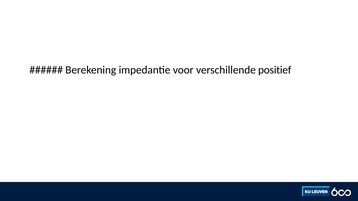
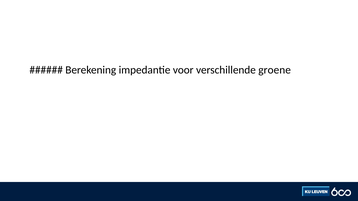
positief: positief -> groene (275, 70)
